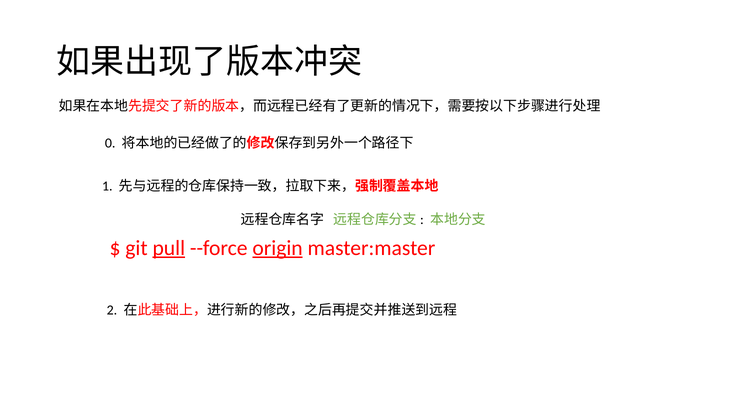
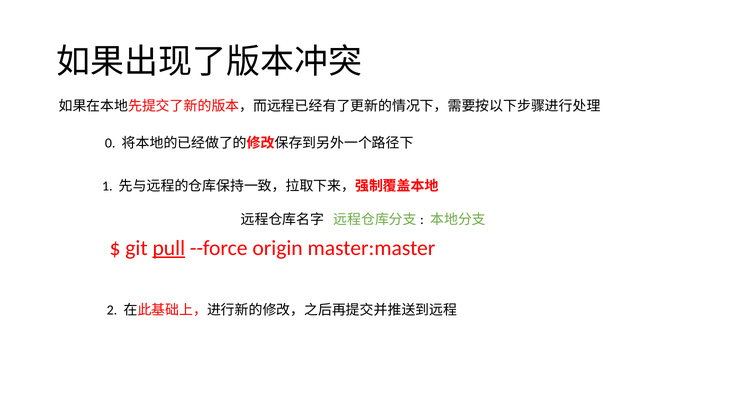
origin underline: present -> none (278, 248)
